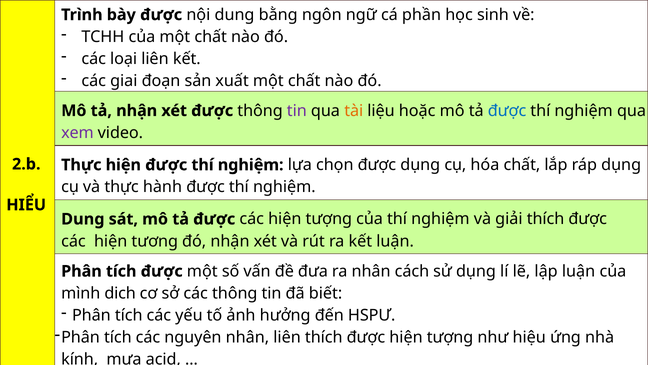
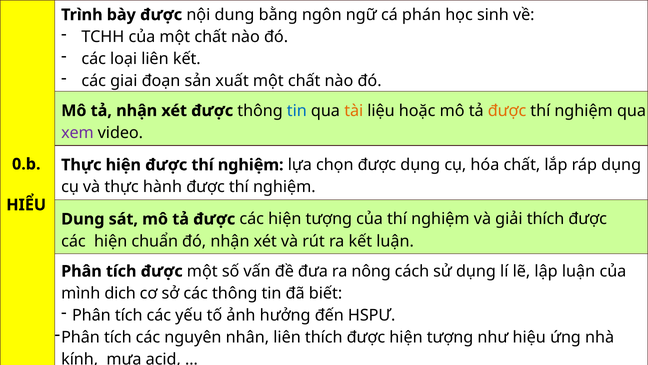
phần: phần -> phán (422, 15)
tin colour: purple -> blue (297, 111)
được colour: blue -> orange (507, 111)
2.b: 2.b -> 0.b (26, 164)
tương: tương -> chuẩn (155, 241)
ra nhân: nhân -> nông (371, 271)
